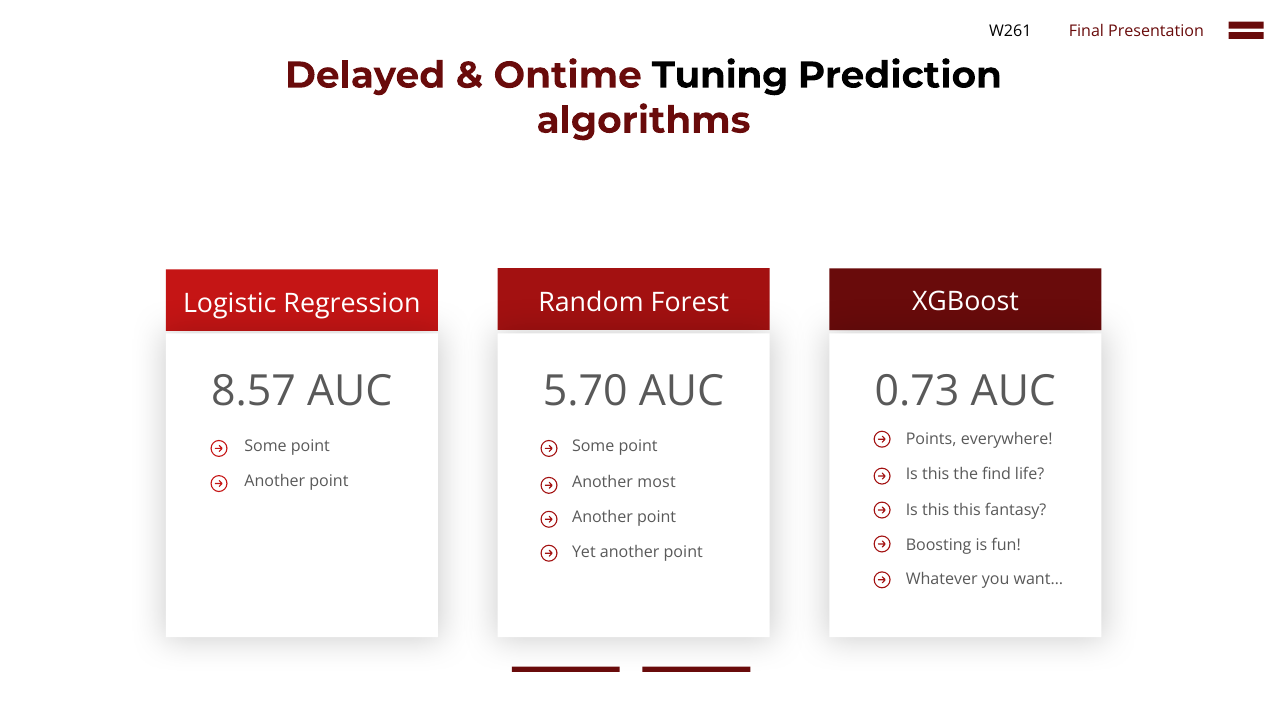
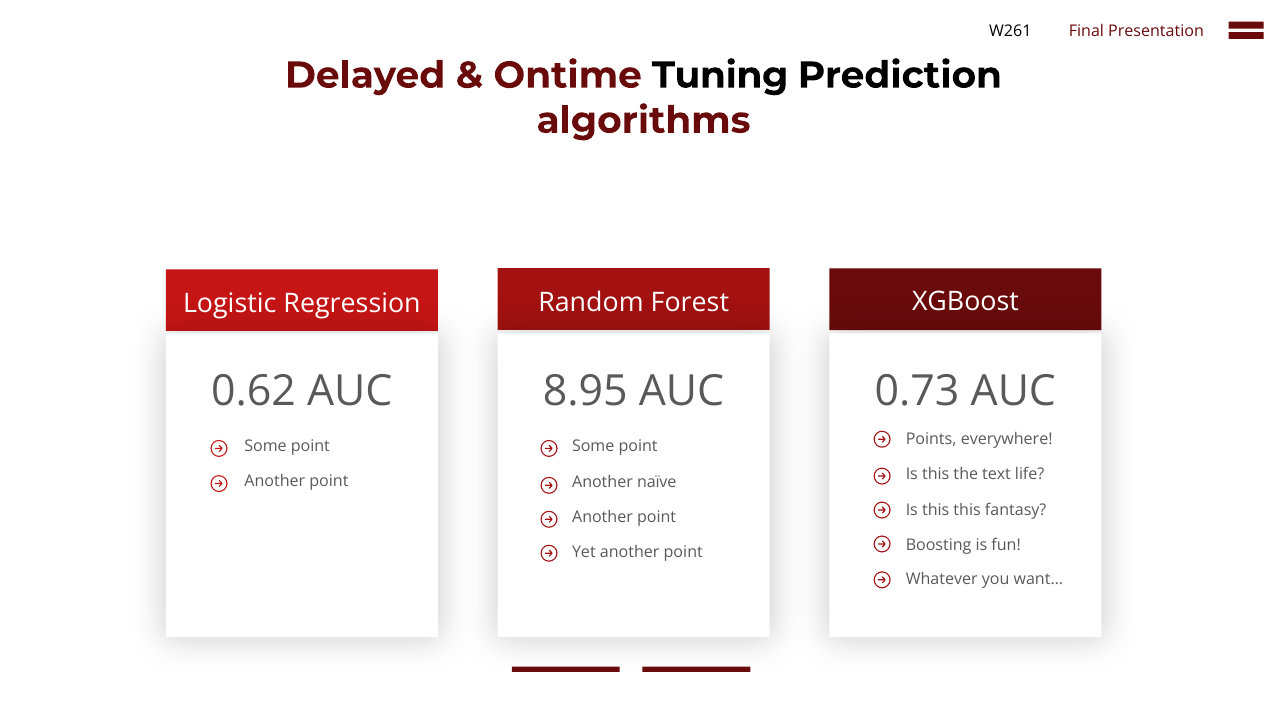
8.57: 8.57 -> 0.62 (253, 392)
5.70: 5.70 -> 8.95 (585, 392)
find: find -> text (997, 475)
most: most -> naïve (657, 482)
